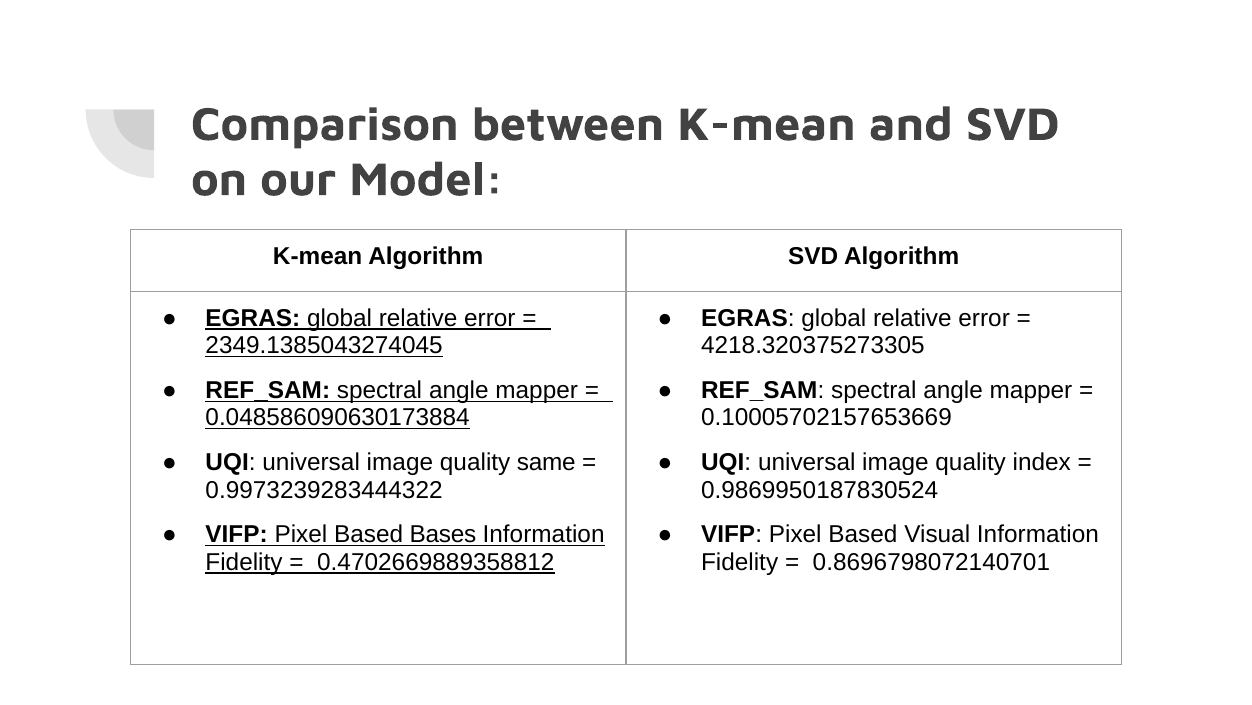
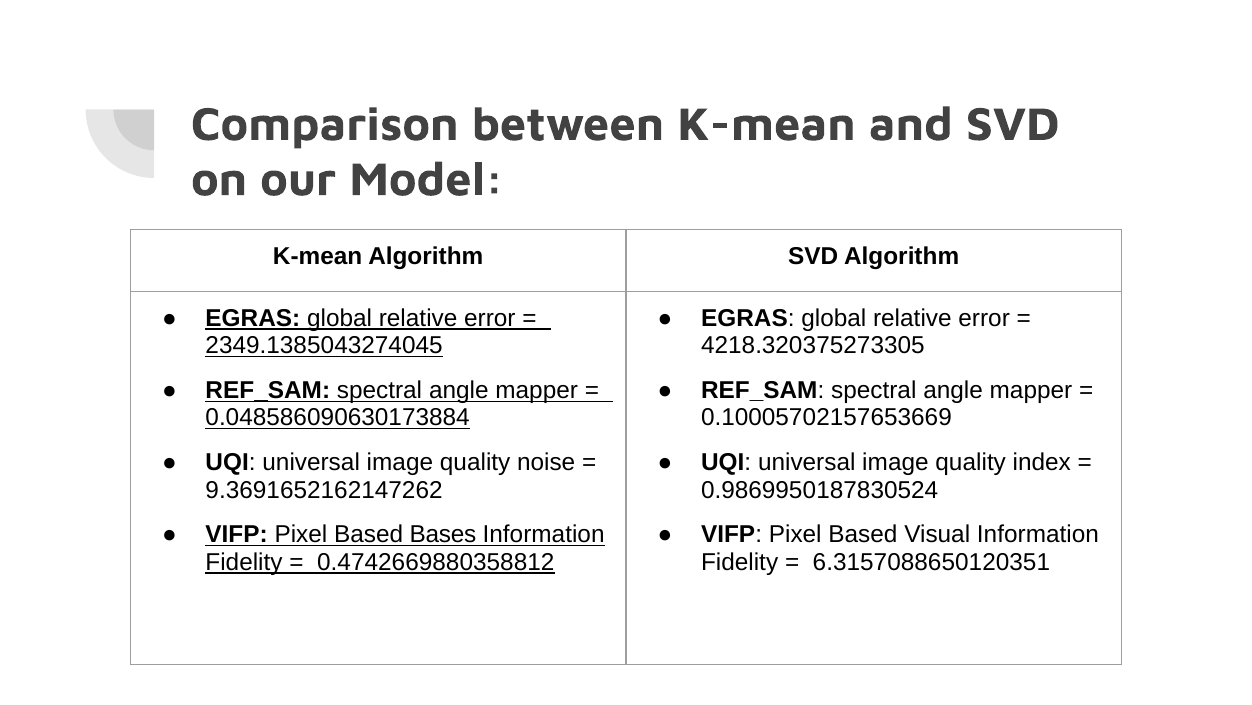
same: same -> noise (546, 462)
0.9973239283444322: 0.9973239283444322 -> 9.3691652162147262 (324, 490)
0.4702669889358812: 0.4702669889358812 -> 0.4742669880358812 (436, 562)
0.8696798072140701: 0.8696798072140701 -> 6.3157088650120351 (931, 562)
